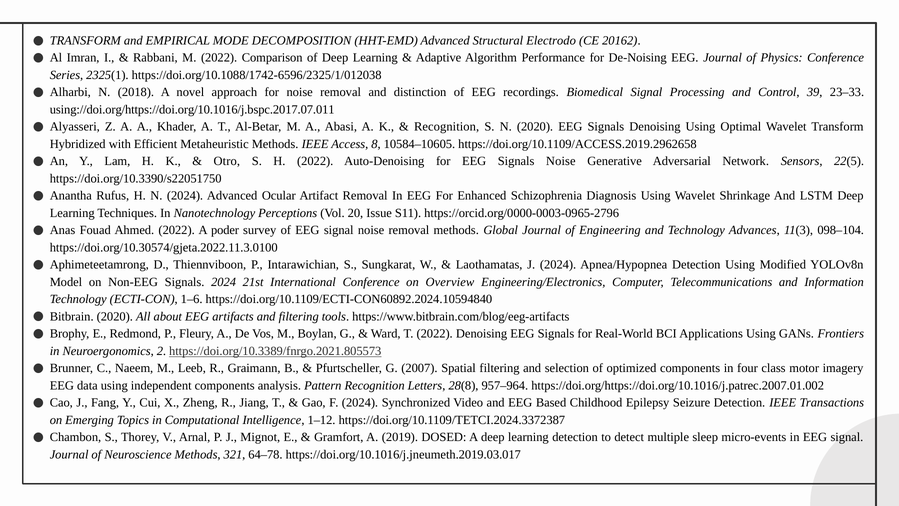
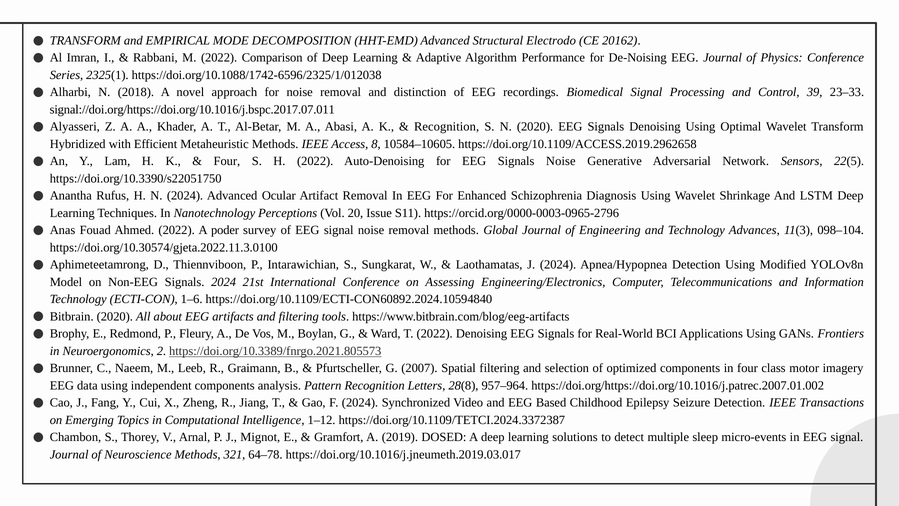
using://doi.org/https://doi.org/10.1016/j.bspc.2017.07.011: using://doi.org/https://doi.org/10.1016/j.bspc.2017.07.011 -> signal://doi.org/https://doi.org/10.1016/j.bspc.2017.07.011 (192, 110)
Otro: Otro -> Four (227, 161)
Overview: Overview -> Assessing (450, 282)
learning detection: detection -> solutions (575, 437)
